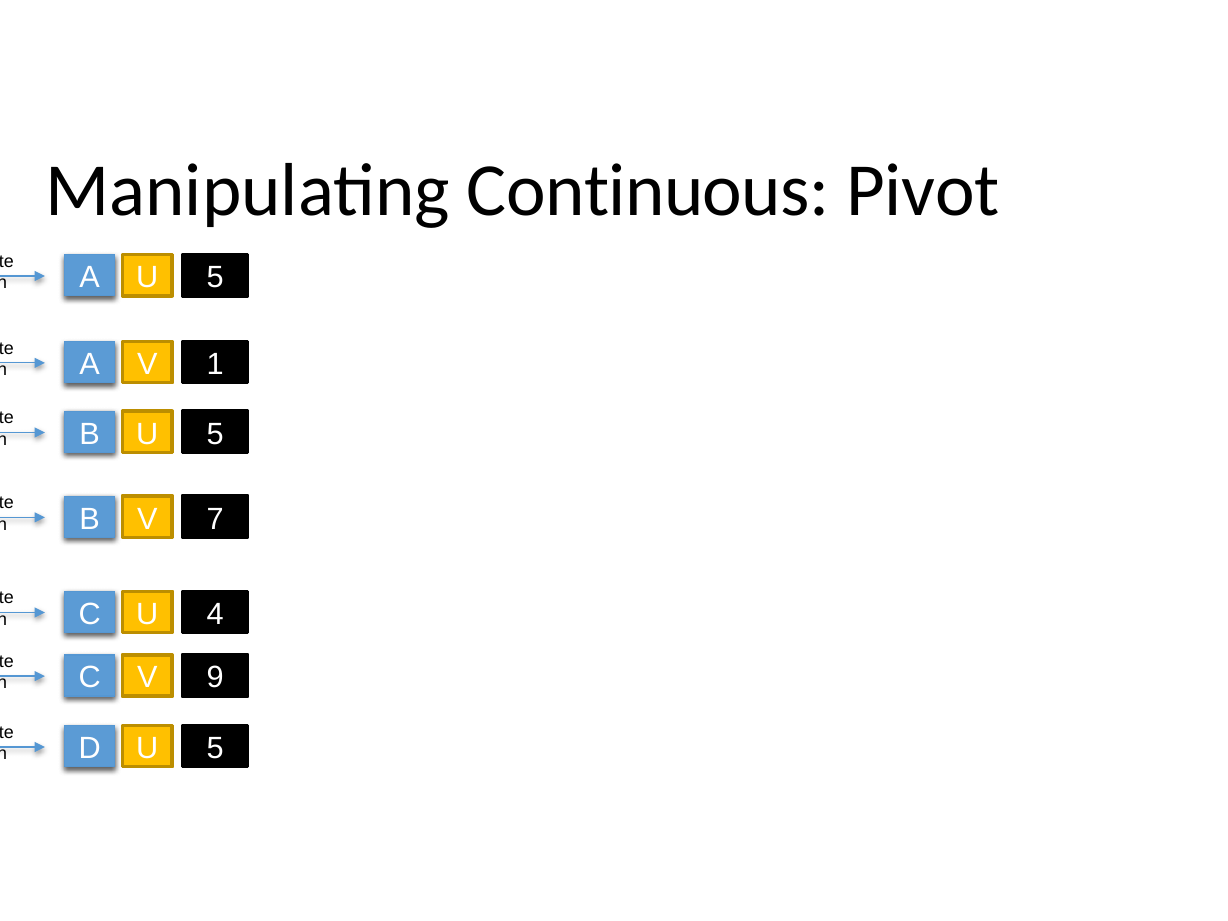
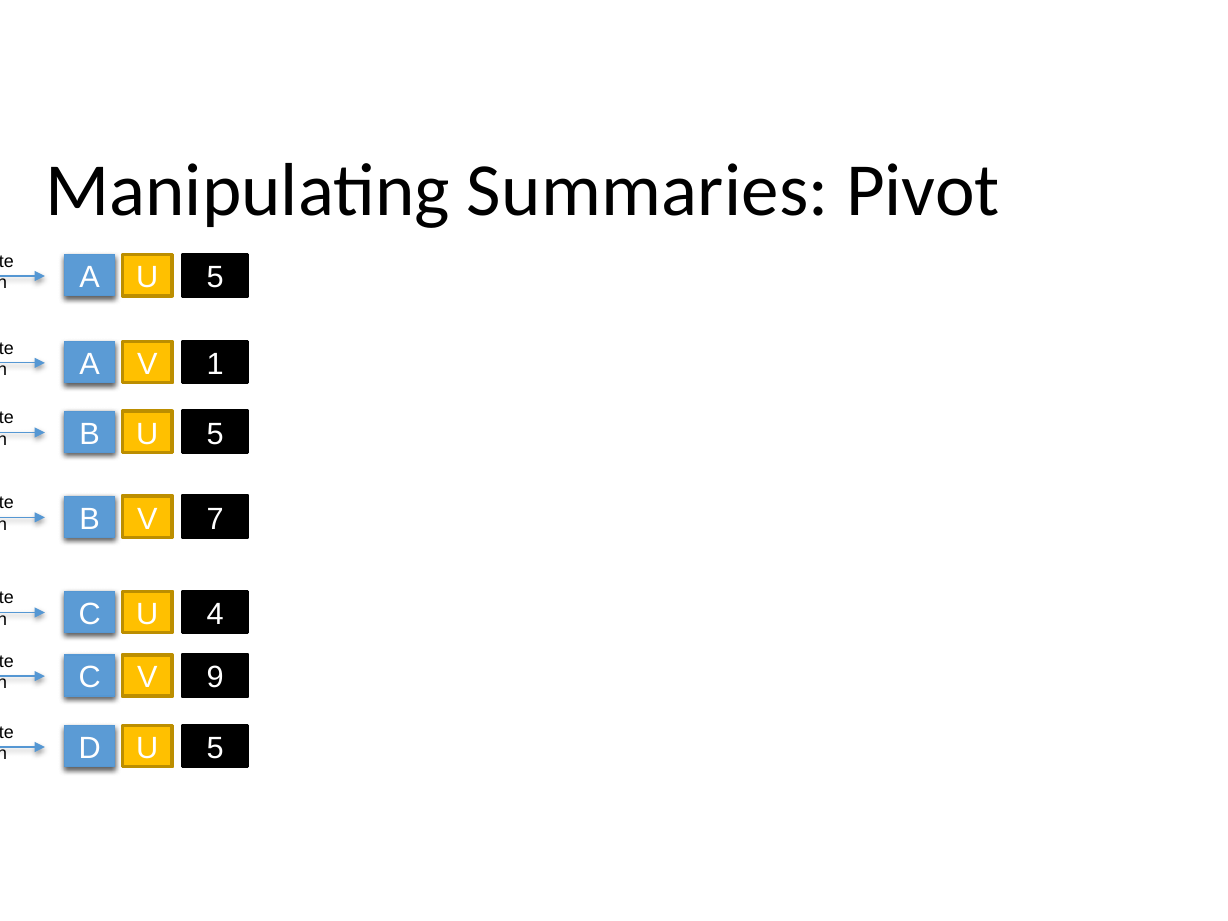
Continuous: Continuous -> Summaries (648, 191)
